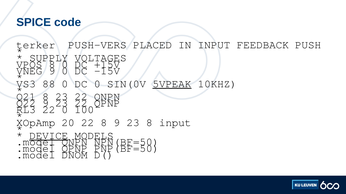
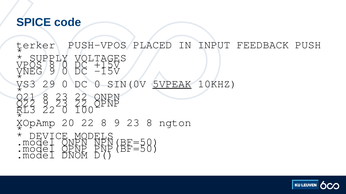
PUSH-VERS: PUSH-VERS -> PUSH-VPOS (97, 45)
88: 88 -> 29 (49, 84)
8 input: input -> ngton (175, 123)
DEVICE underline: present -> none (49, 136)
